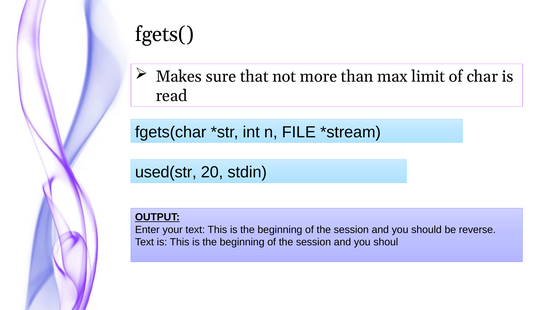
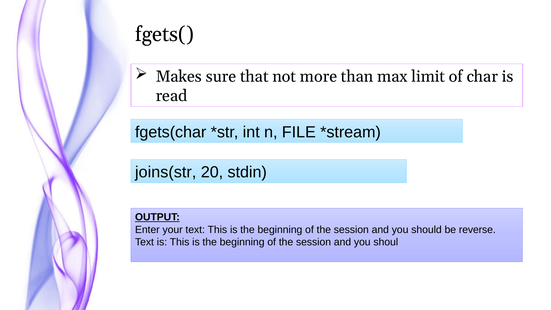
used(str: used(str -> joins(str (166, 172)
